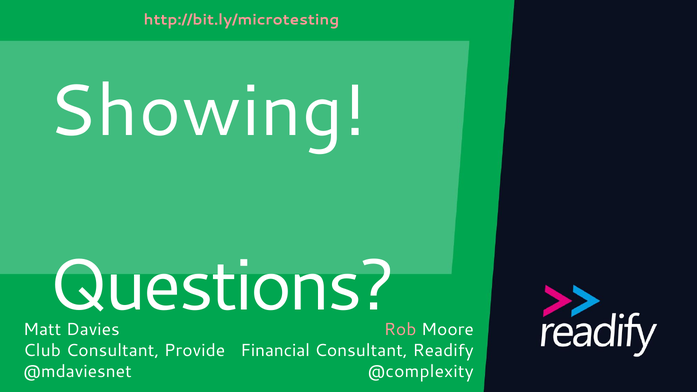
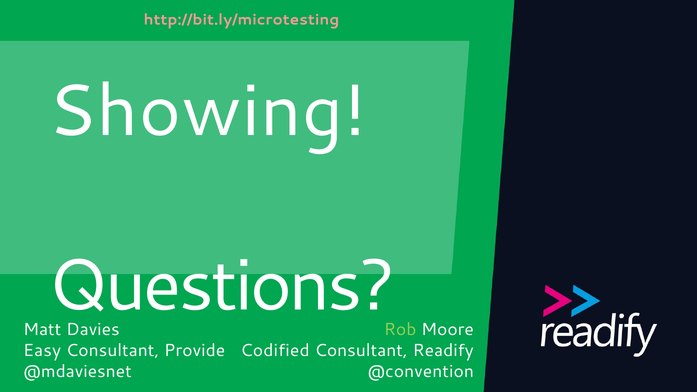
Rob colour: pink -> light green (400, 330)
Club: Club -> Easy (42, 351)
Financial: Financial -> Codified (275, 351)
@complexity: @complexity -> @convention (421, 372)
